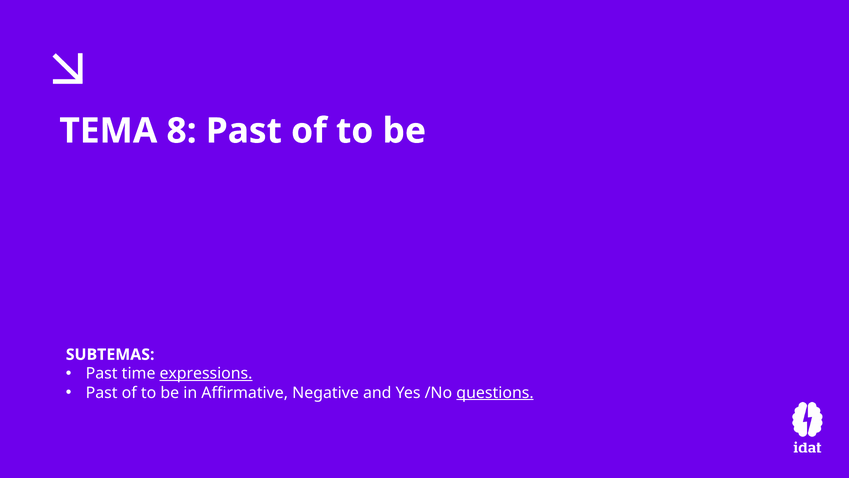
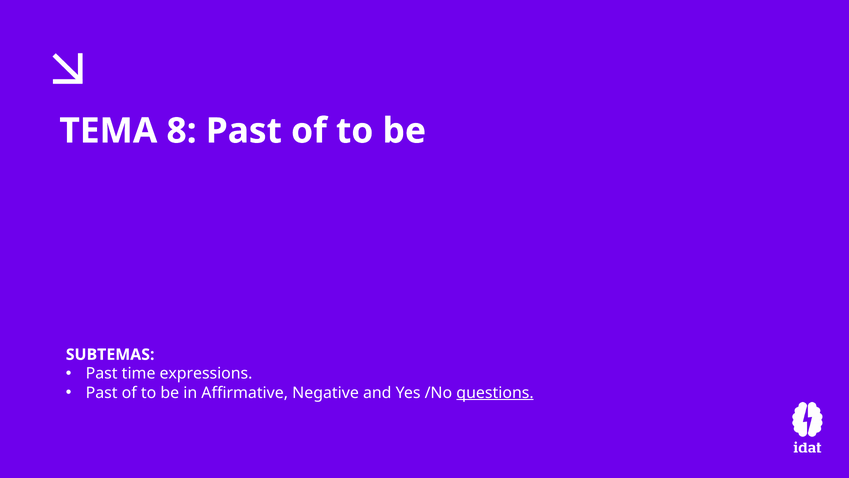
expressions underline: present -> none (206, 373)
